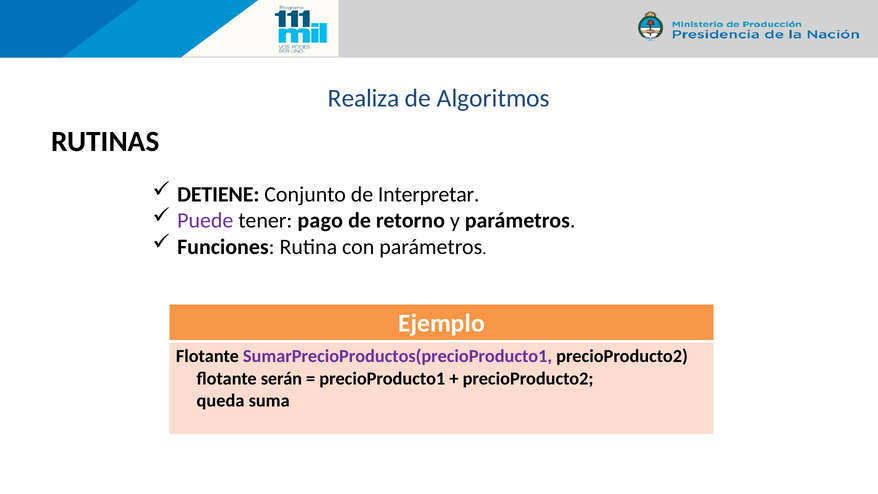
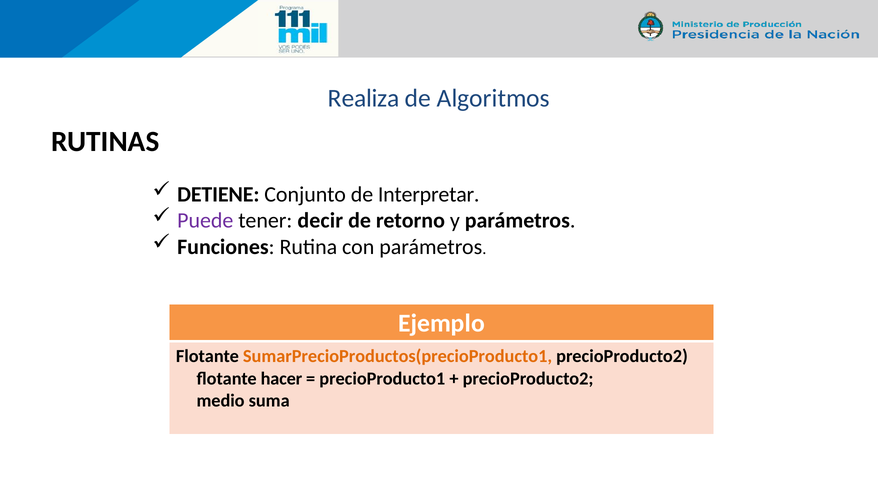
pago: pago -> decir (320, 221)
SumarPrecioProductos(precioProducto1 colour: purple -> orange (398, 356)
serán: serán -> hacer (281, 378)
queda: queda -> medio (221, 401)
